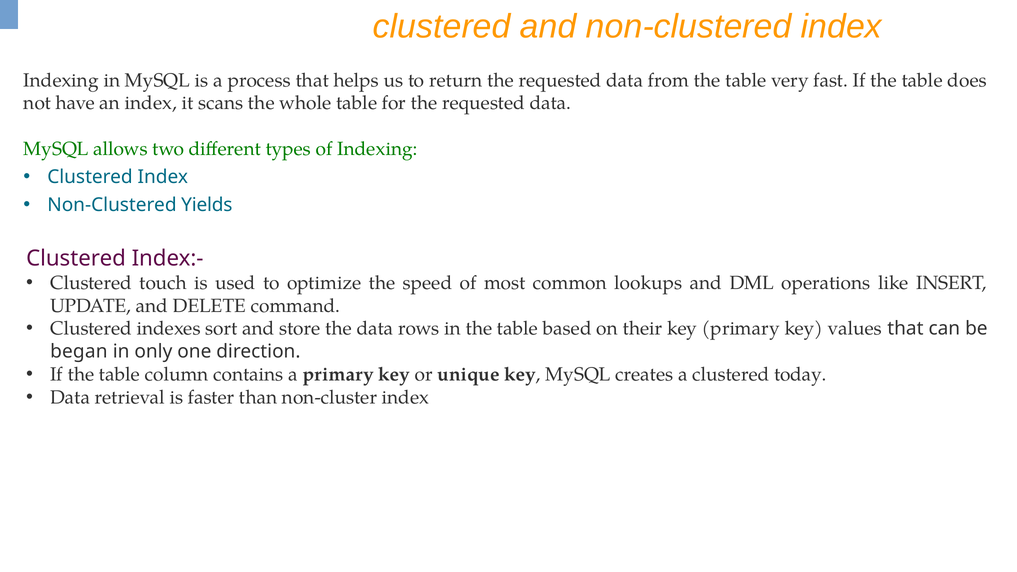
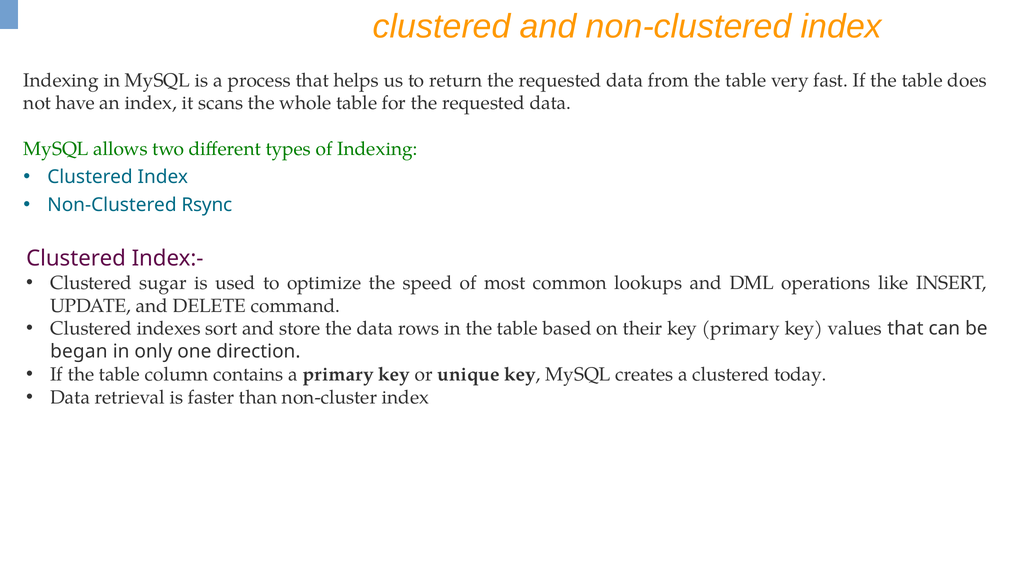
Yields: Yields -> Rsync (207, 205)
touch: touch -> sugar (163, 283)
